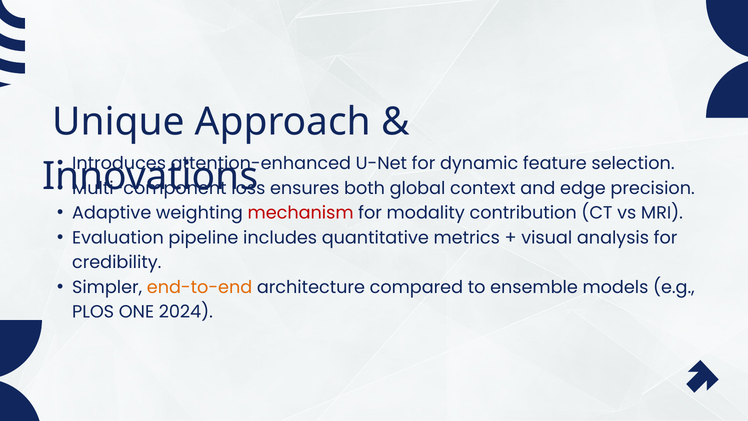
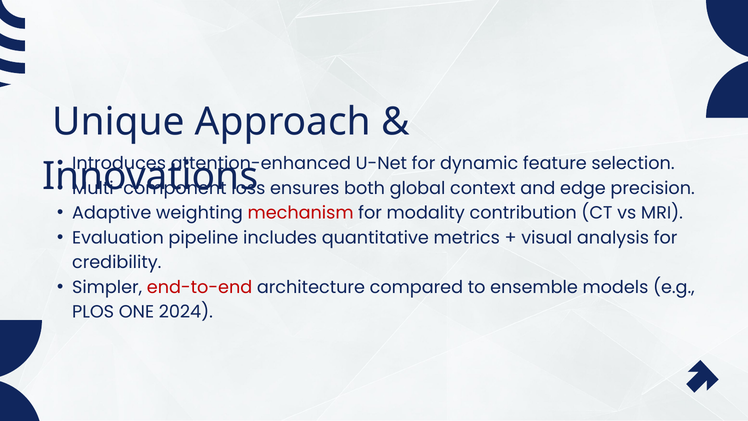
end-to-end colour: orange -> red (200, 287)
